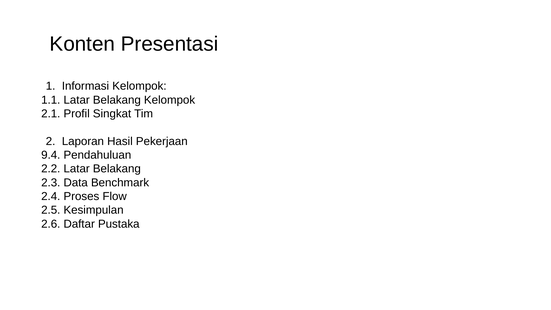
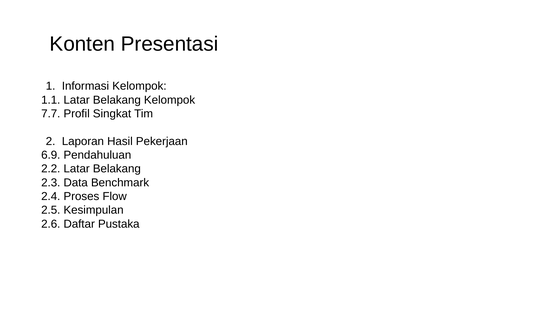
2.1: 2.1 -> 7.7 (51, 114)
9.4: 9.4 -> 6.9 (51, 155)
